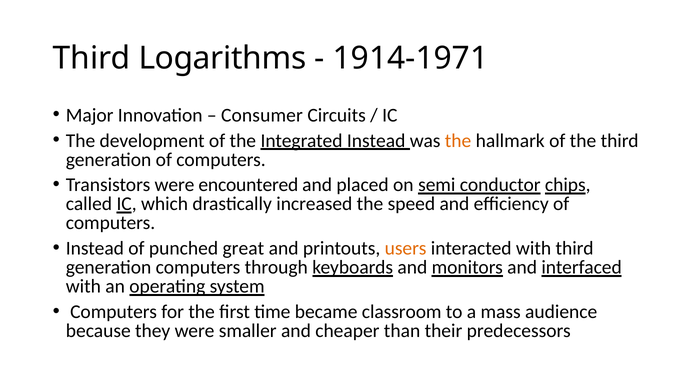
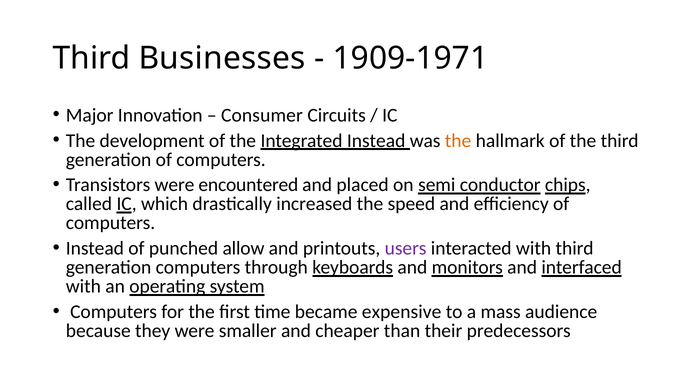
Logarithms: Logarithms -> Businesses (222, 58)
1914-1971: 1914-1971 -> 1909-1971 (410, 58)
great: great -> allow (243, 248)
users colour: orange -> purple (406, 248)
classroom: classroom -> expensive (402, 312)
